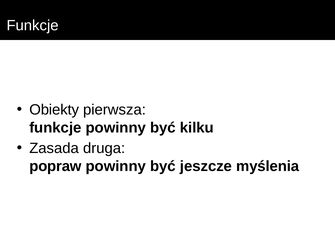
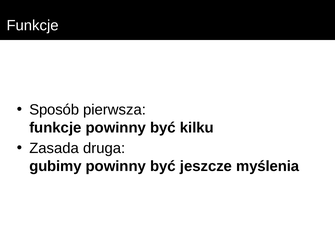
Obiekty: Obiekty -> Sposób (54, 110)
popraw: popraw -> gubimy (55, 166)
